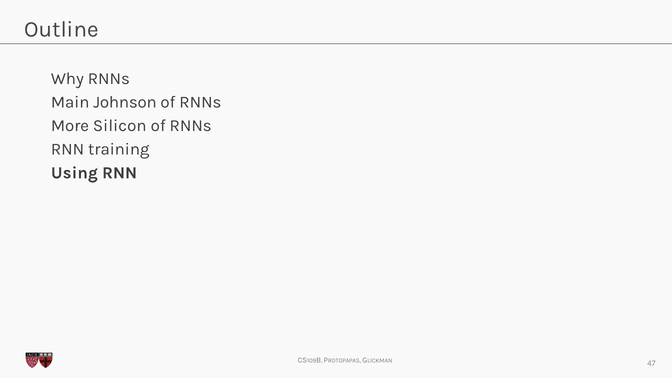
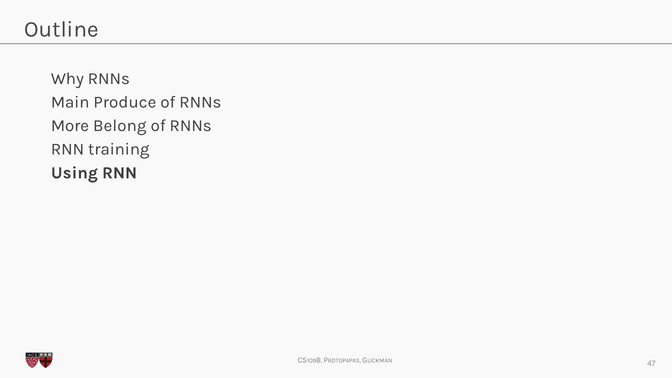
Johnson: Johnson -> Produce (125, 102)
Silicon: Silicon -> Belong (120, 126)
